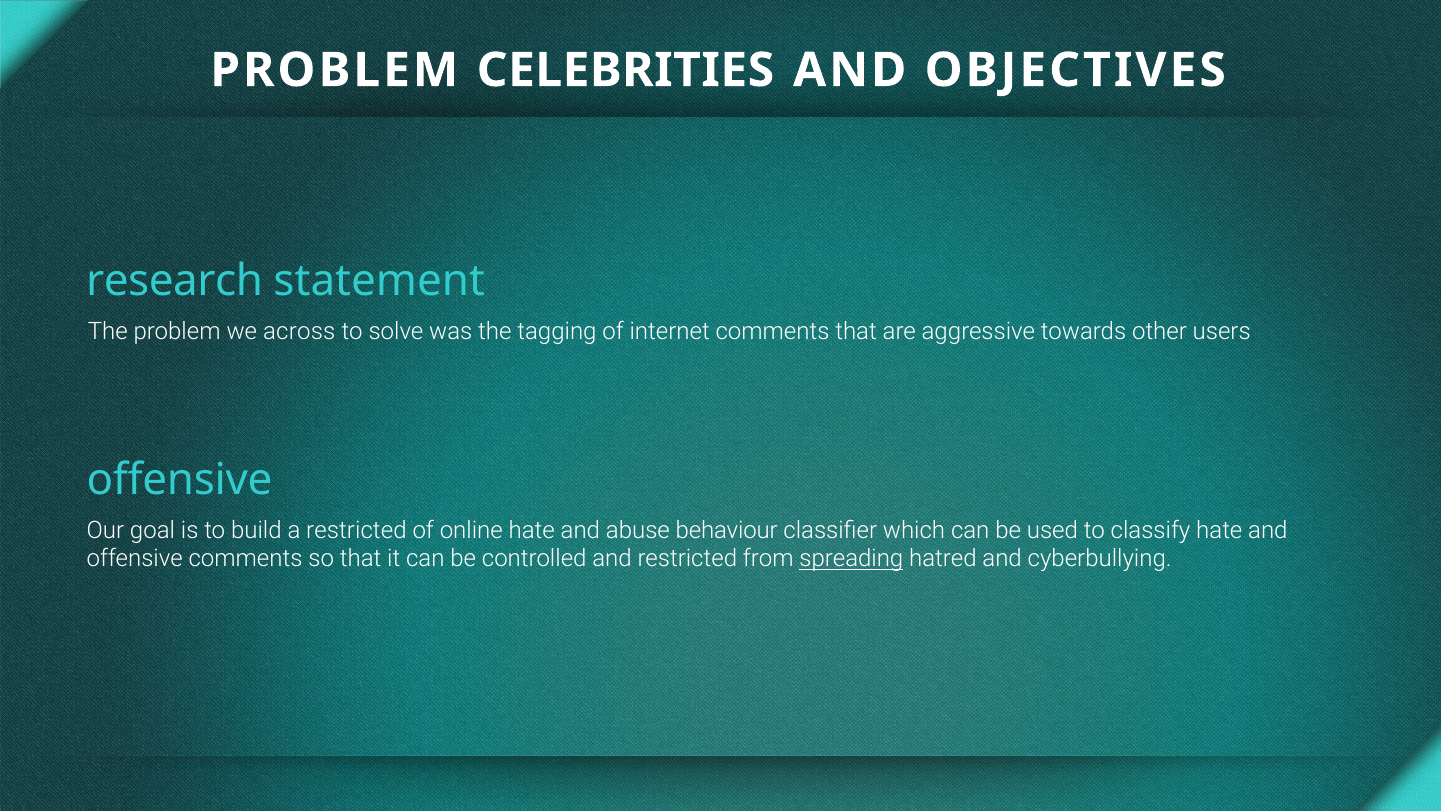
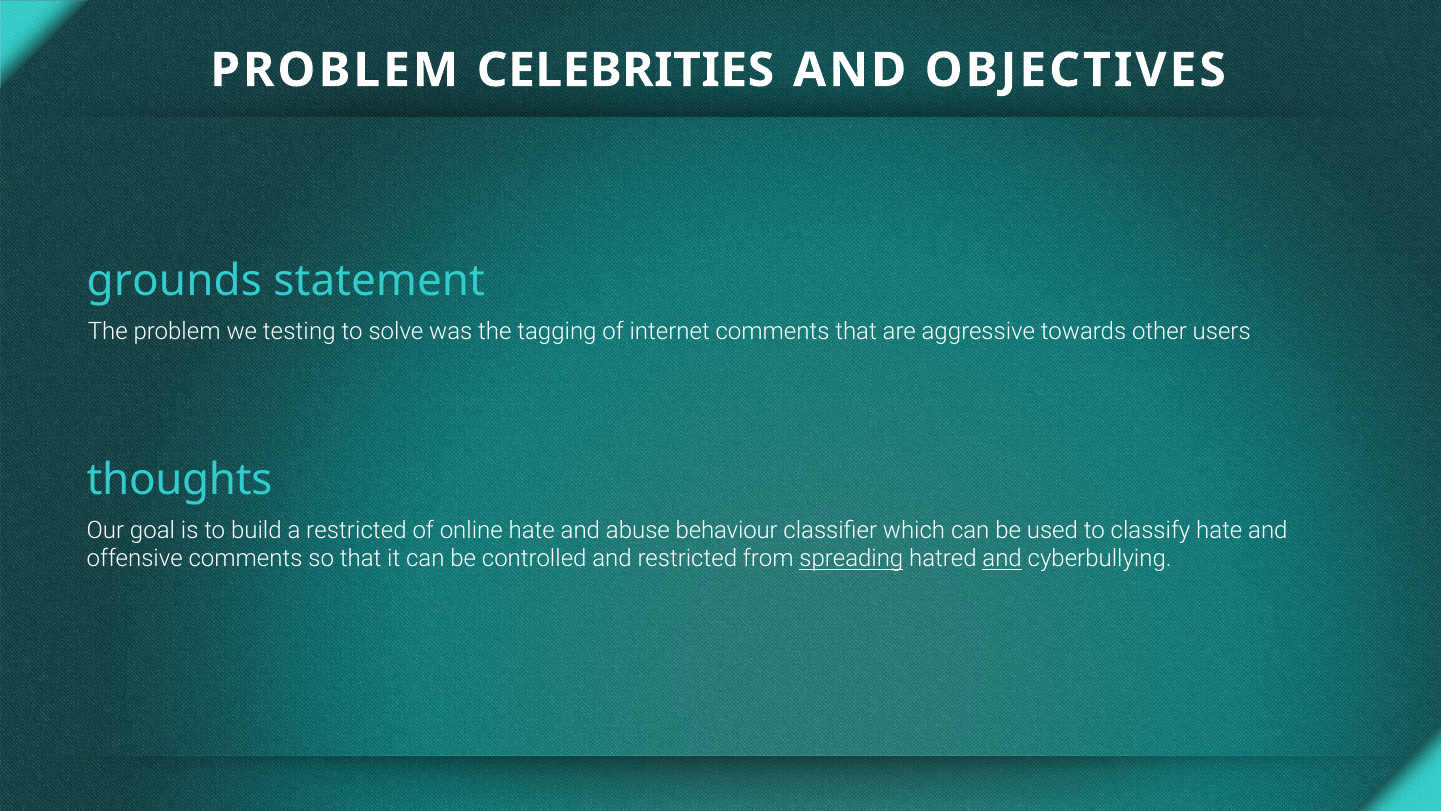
research: research -> grounds (174, 281)
across: across -> testing (299, 331)
offensive: offensive -> thoughts (180, 479)
and underline: none -> present (1002, 559)
